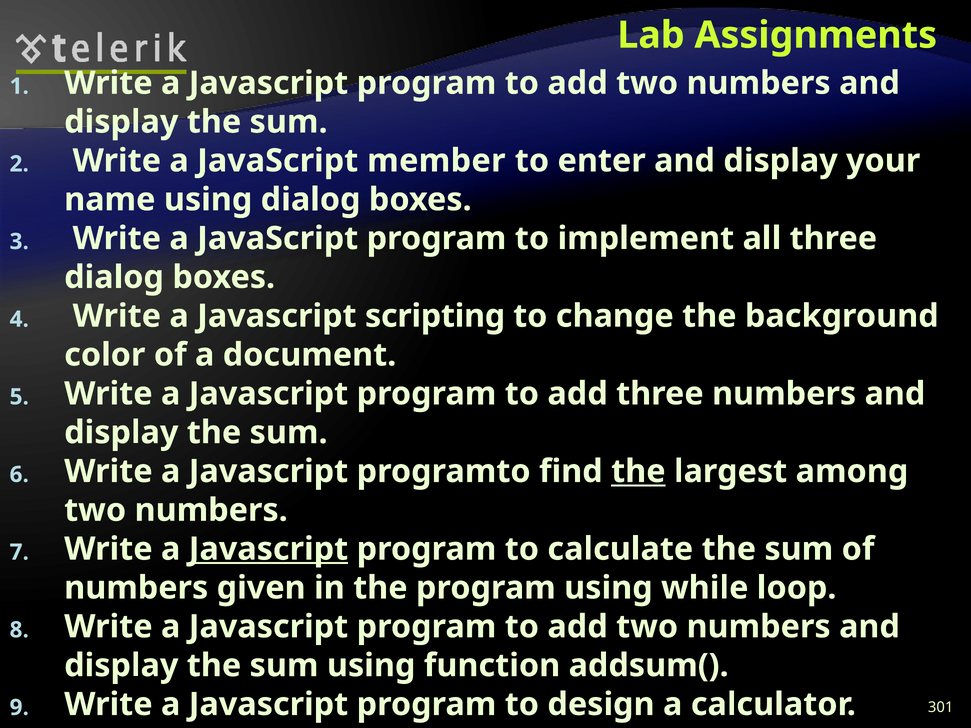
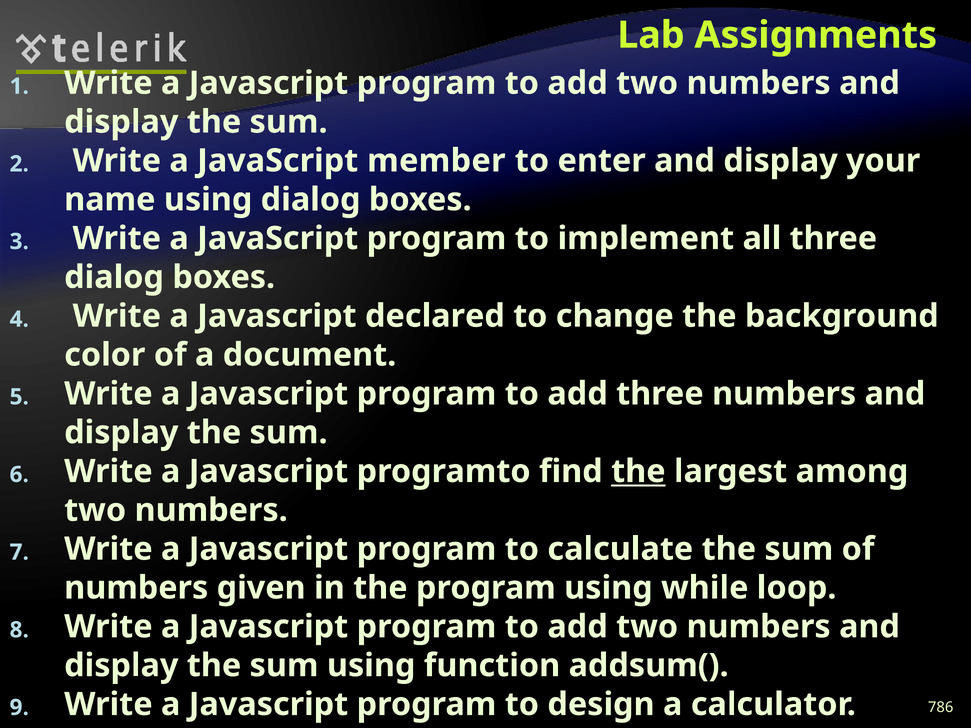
scripting: scripting -> declared (435, 316)
Javascript underline: present -> none (268, 549)
301: 301 -> 786 (941, 708)
